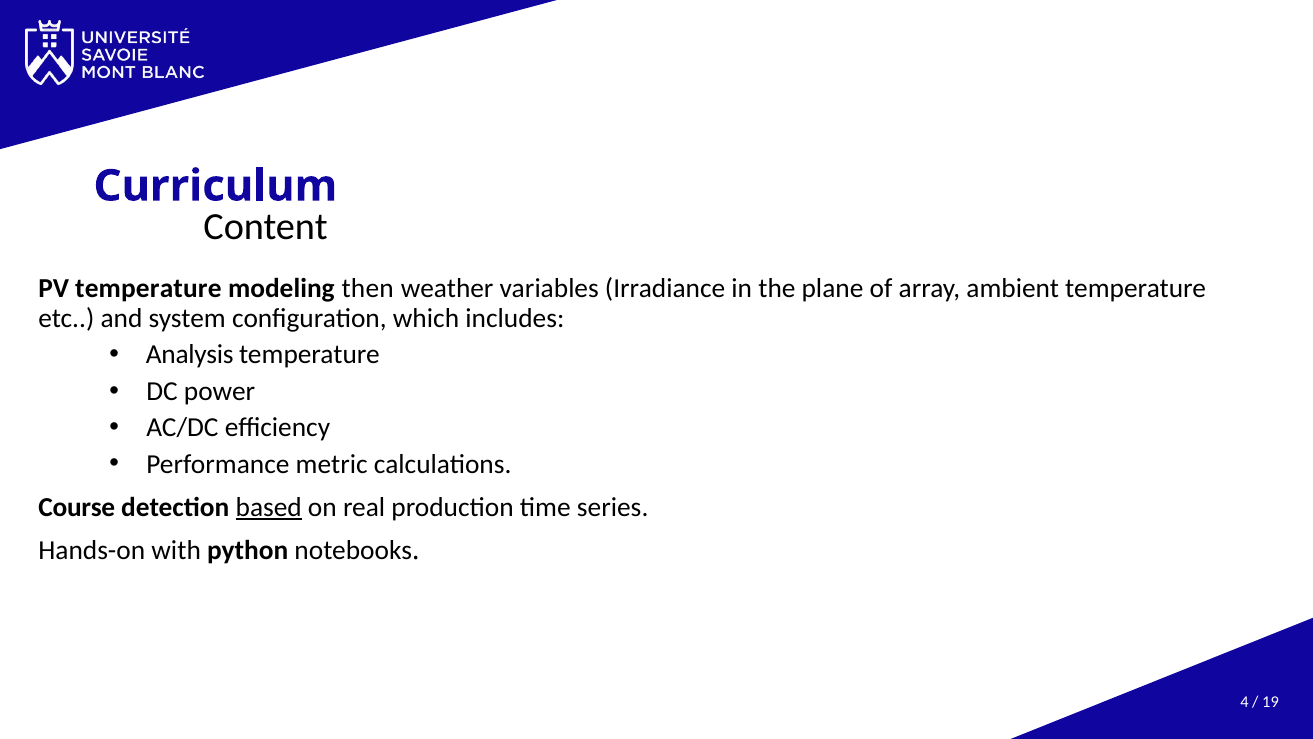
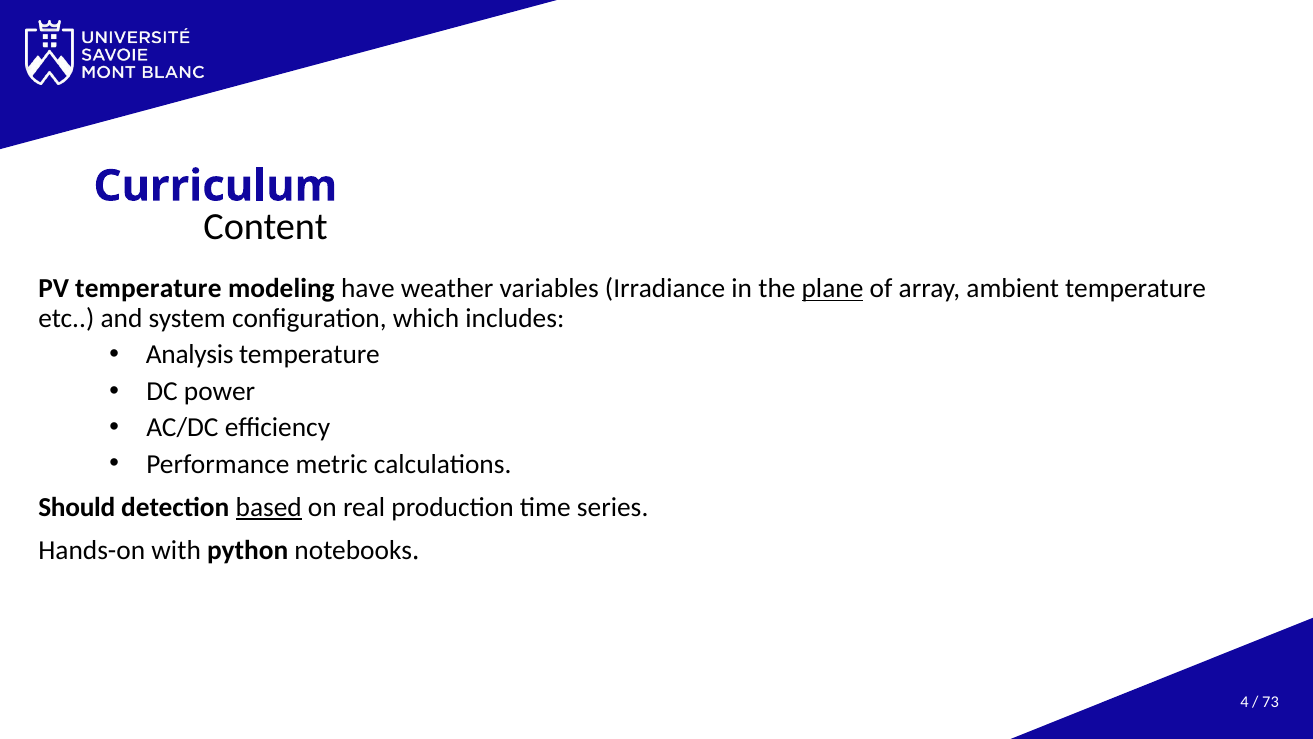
then: then -> have (368, 289)
plane underline: none -> present (833, 289)
Course: Course -> Should (77, 507)
19: 19 -> 73 (1271, 701)
